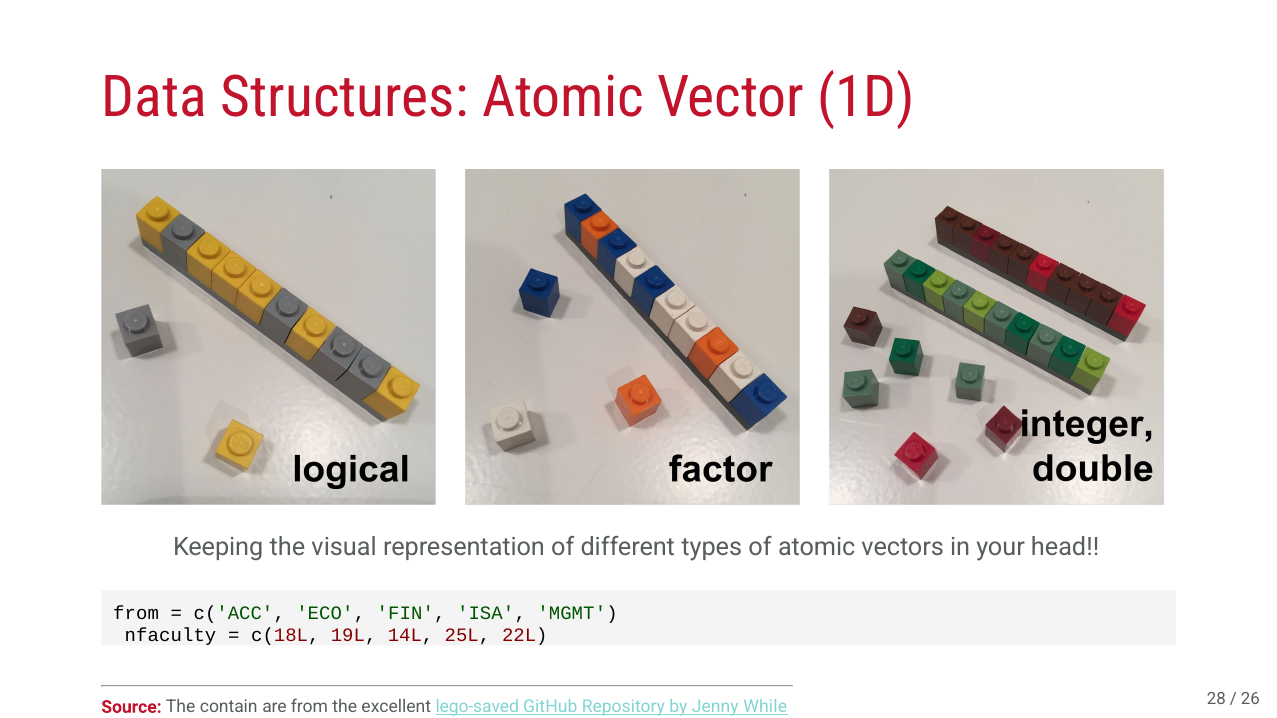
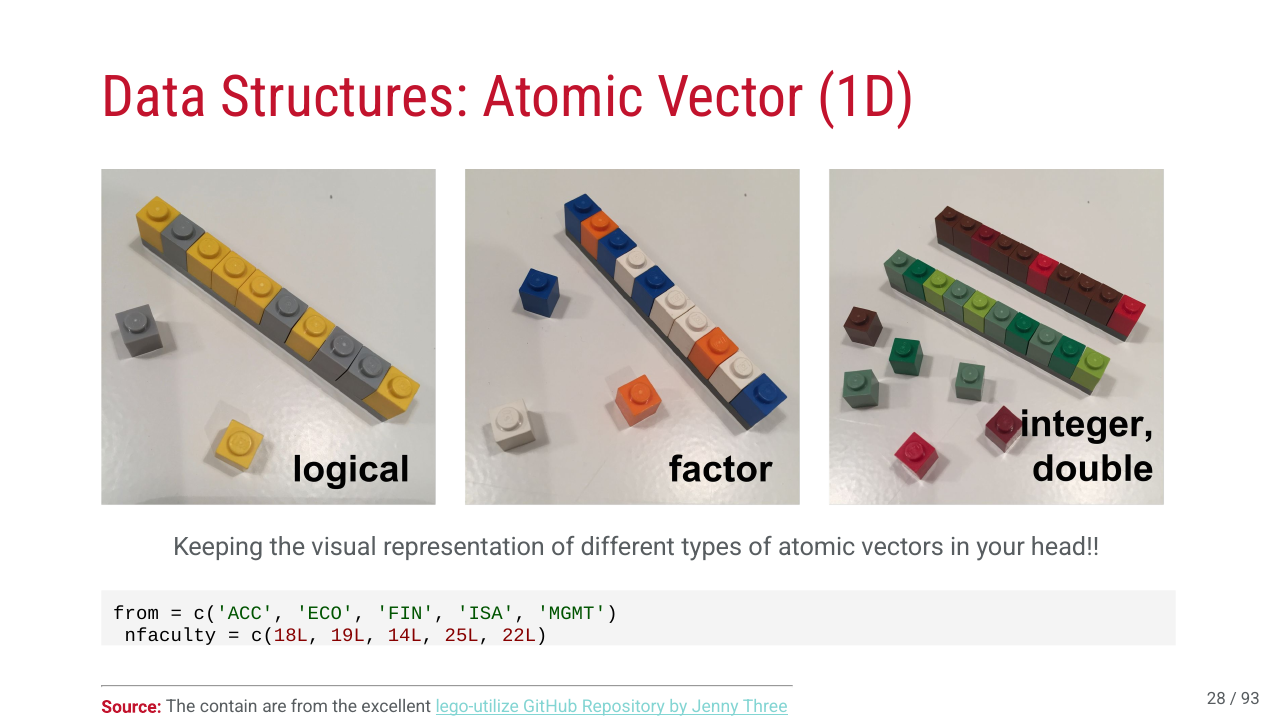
lego-saved: lego-saved -> lego-utilize (477, 708)
While: While -> Three (765, 708)
26: 26 -> 93 (1250, 699)
